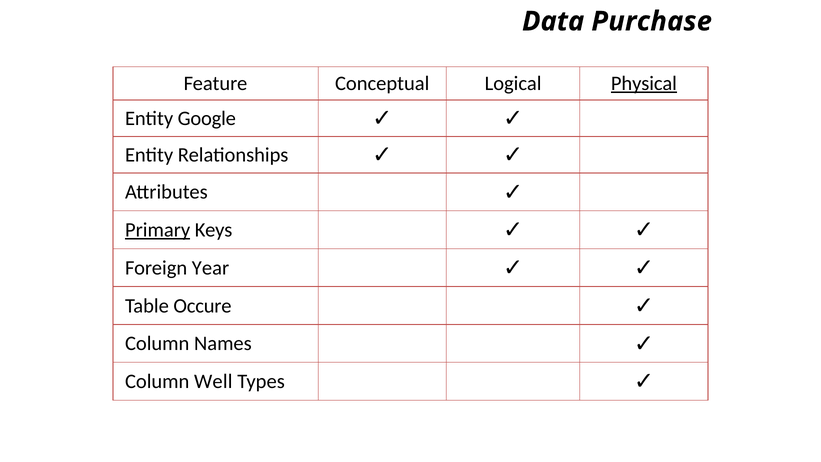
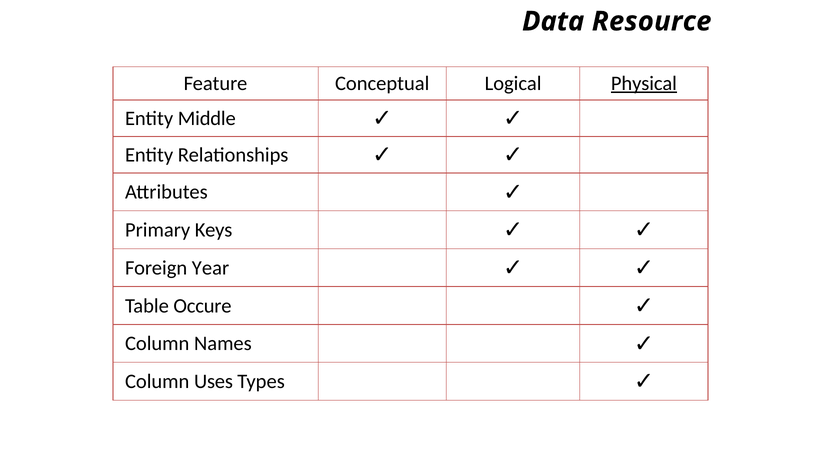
Purchase: Purchase -> Resource (652, 21)
Google: Google -> Middle (207, 118)
Primary underline: present -> none (158, 230)
Well: Well -> Uses (213, 381)
